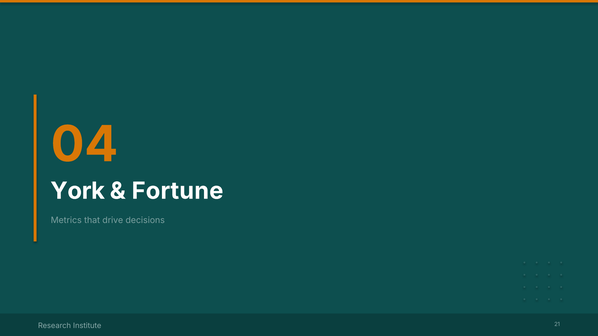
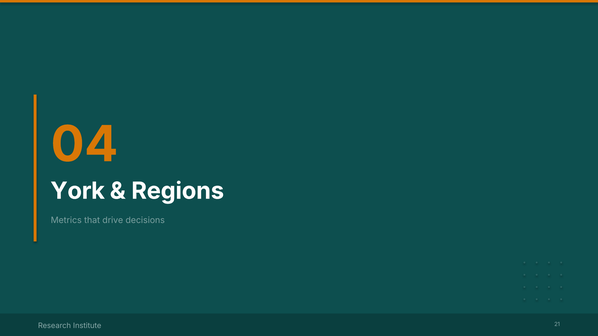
Fortune: Fortune -> Regions (178, 191)
